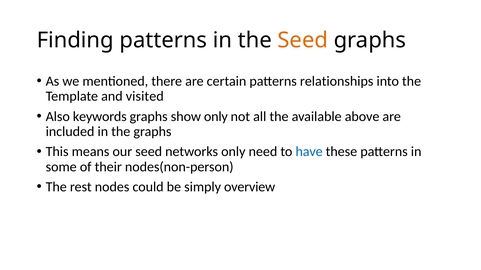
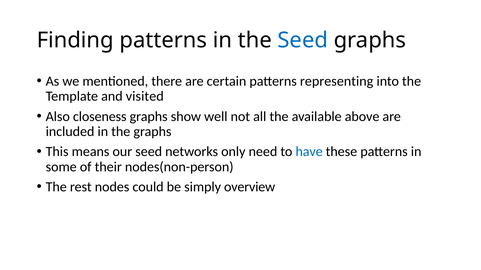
Seed colour: orange -> blue (303, 40)
relationships: relationships -> representing (337, 81)
keywords: keywords -> closeness (100, 117)
show only: only -> well (216, 117)
